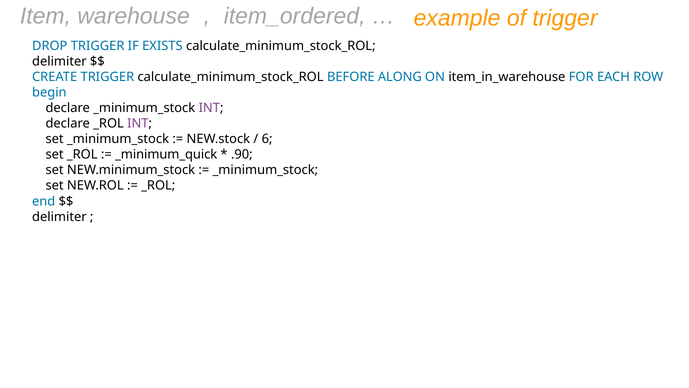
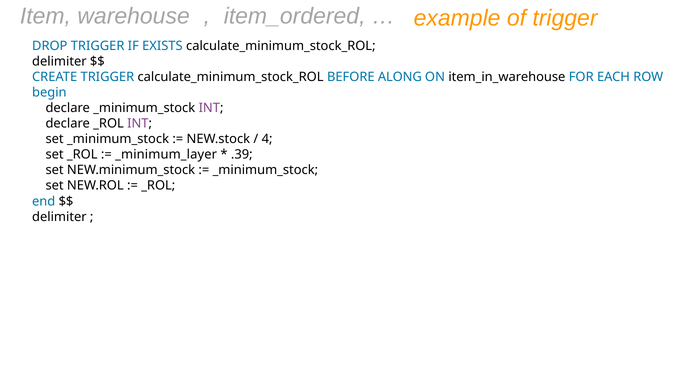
6: 6 -> 4 (267, 139)
_minimum_quick: _minimum_quick -> _minimum_layer (166, 155)
.90: .90 -> .39 (242, 155)
